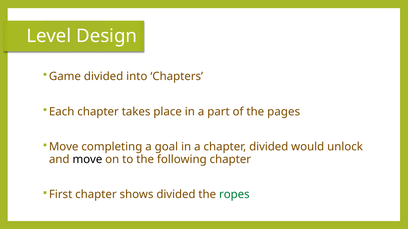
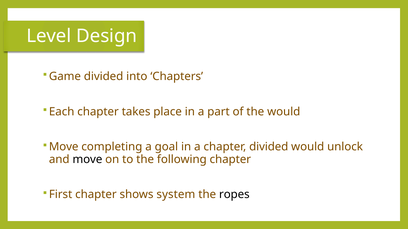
the pages: pages -> would (284, 112)
shows divided: divided -> system (176, 195)
ropes colour: green -> black (234, 195)
